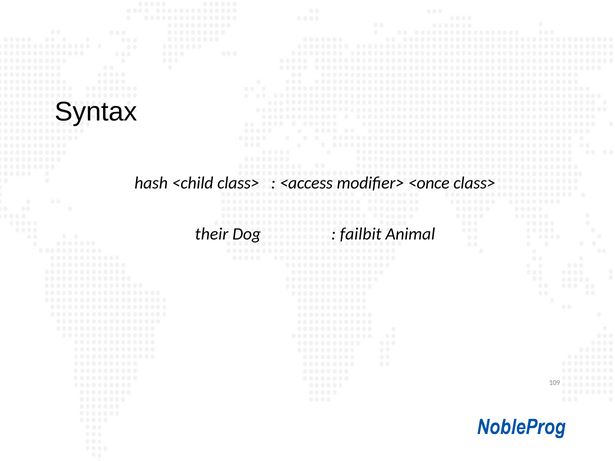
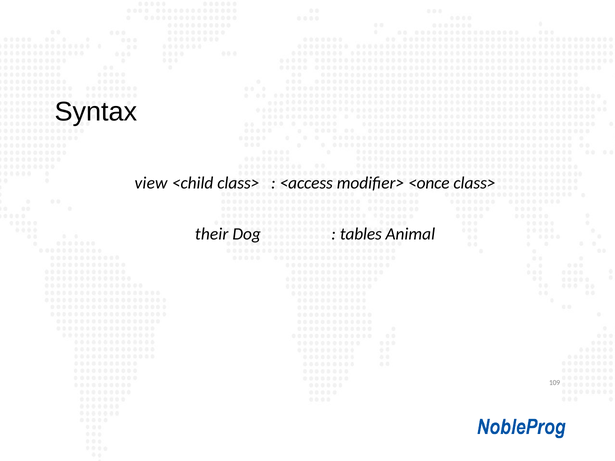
hash: hash -> view (151, 183)
failbit: failbit -> tables (361, 234)
